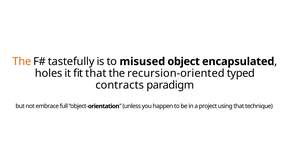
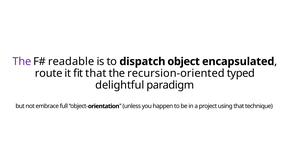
The colour: orange -> purple (22, 62)
tastefully: tastefully -> readable (71, 62)
misused: misused -> dispatch (142, 62)
holes: holes -> route (49, 73)
contracts: contracts -> delightful (120, 85)
